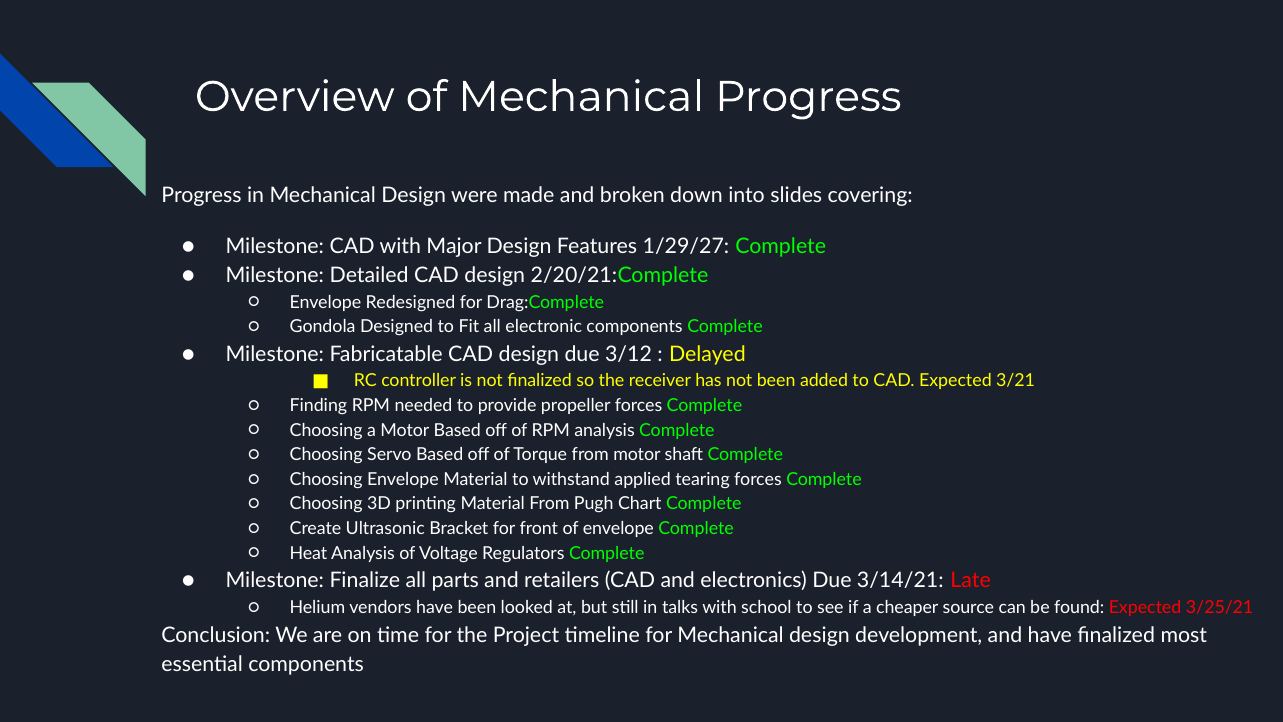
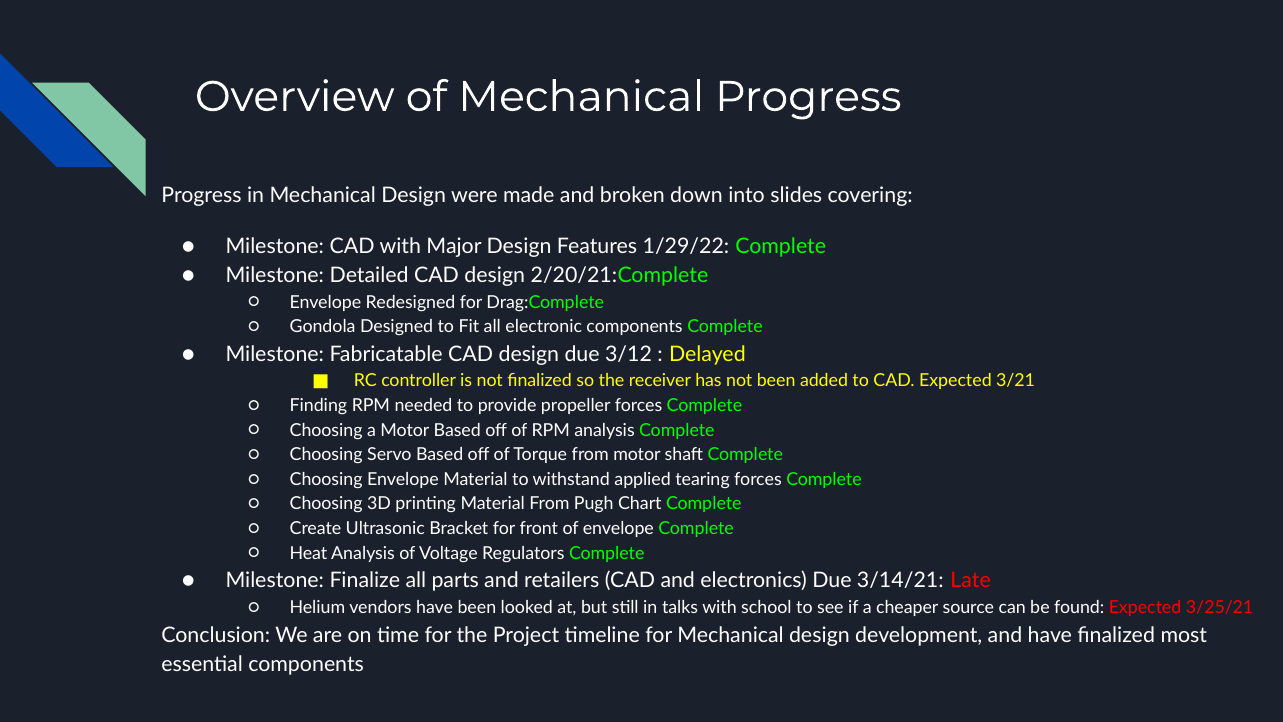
1/29/27: 1/29/27 -> 1/29/22 (686, 246)
